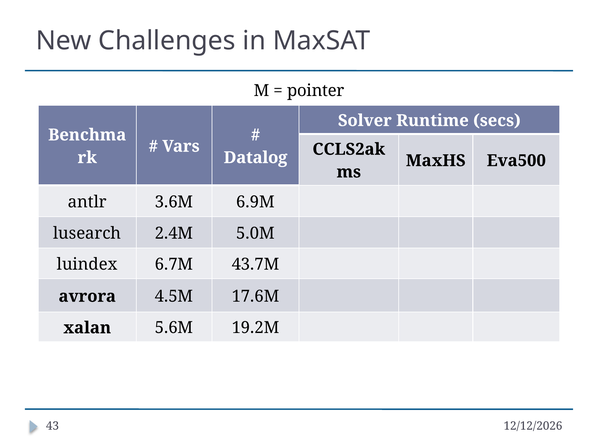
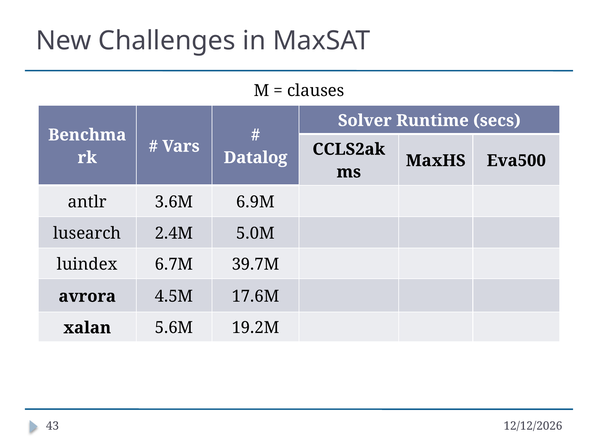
pointer: pointer -> clauses (316, 91)
43.7M: 43.7M -> 39.7M (255, 265)
